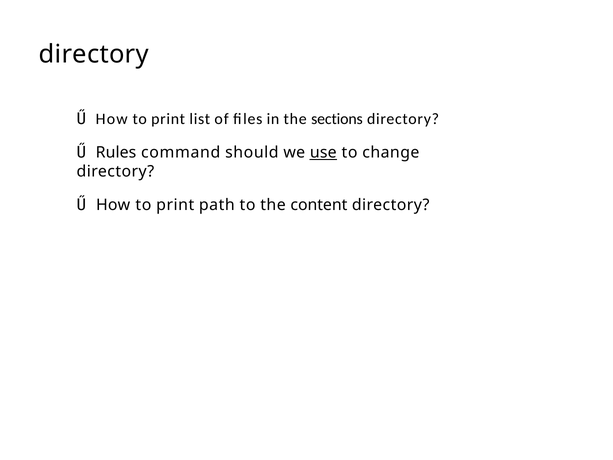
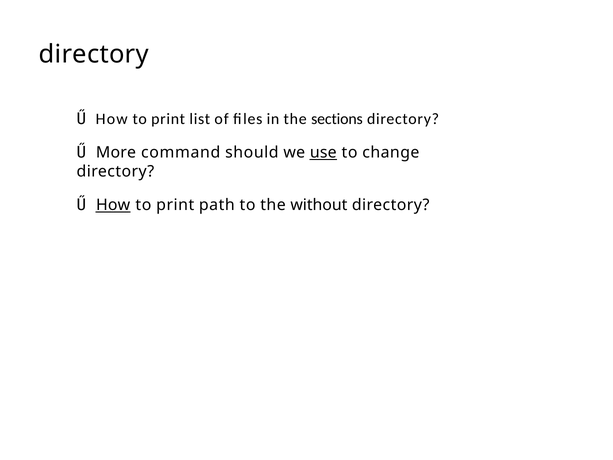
Rules: Rules -> More (116, 153)
How underline: none -> present (113, 205)
content: content -> without (319, 205)
